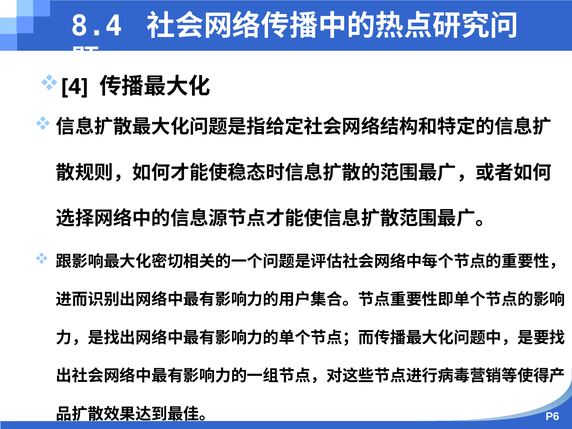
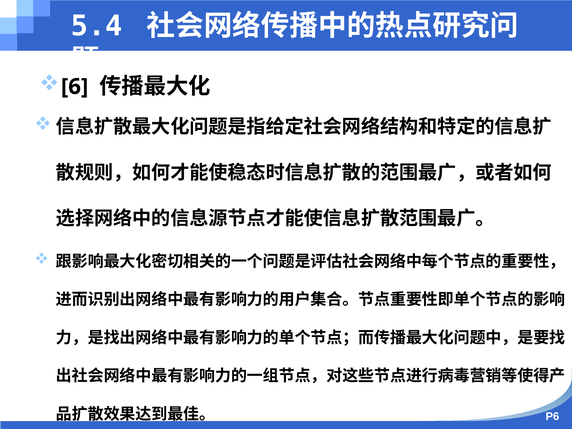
8.4: 8.4 -> 5.4 (97, 26)
4: 4 -> 6 (75, 87)
